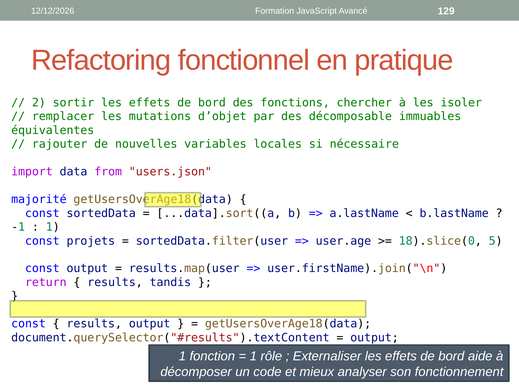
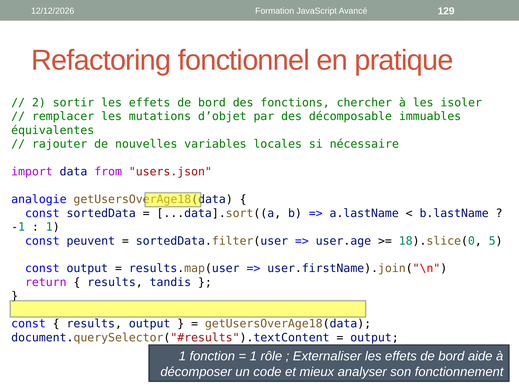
majorité: majorité -> analogie (39, 200)
projets: projets -> peuvent (91, 241)
